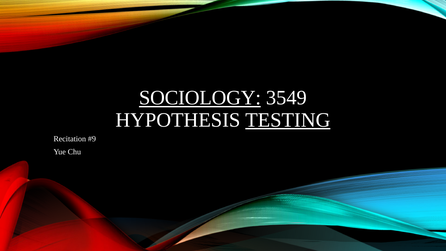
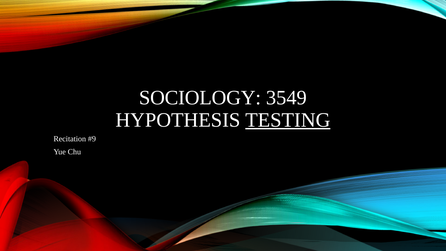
SOCIOLOGY underline: present -> none (200, 98)
